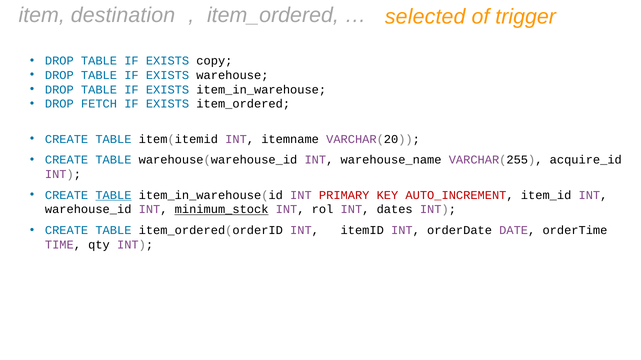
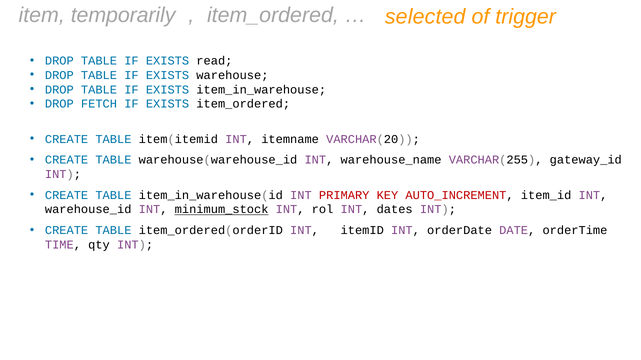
destination: destination -> temporarily (123, 15)
copy: copy -> read (214, 61)
acquire_id: acquire_id -> gateway_id (586, 160)
TABLE underline: present -> none (113, 195)
